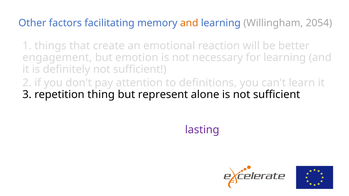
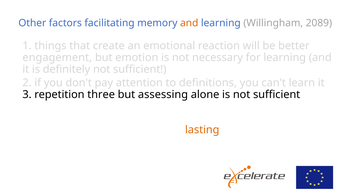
2054: 2054 -> 2089 (319, 23)
thing: thing -> three (101, 95)
represent: represent -> assessing (163, 95)
lasting colour: purple -> orange (202, 130)
